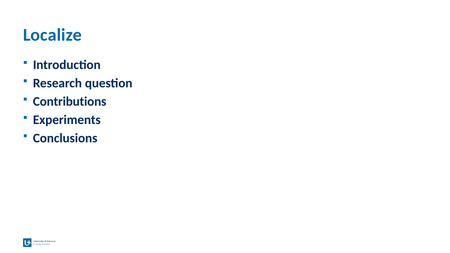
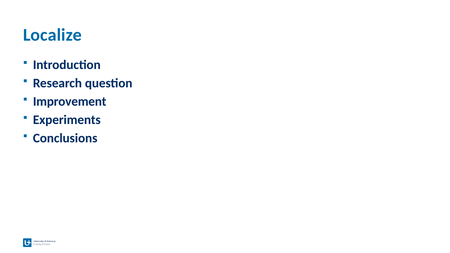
Contributions: Contributions -> Improvement (70, 101)
